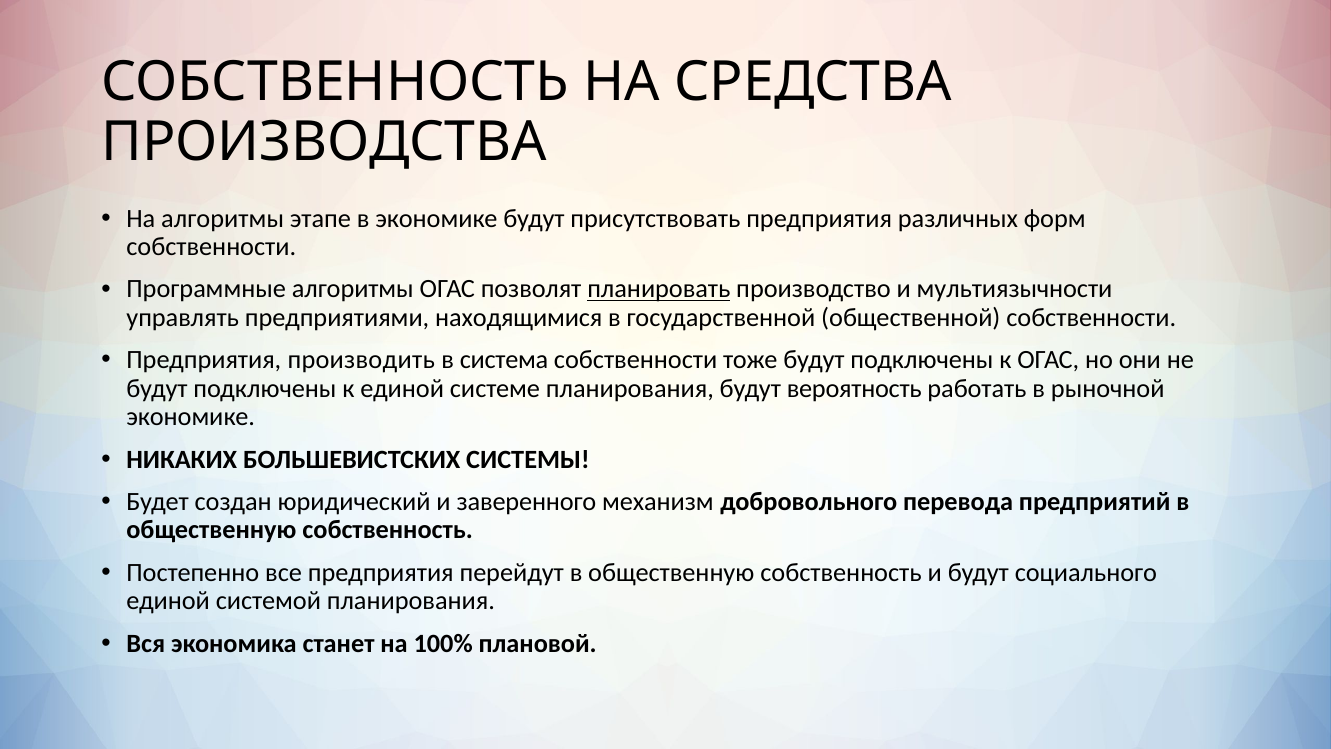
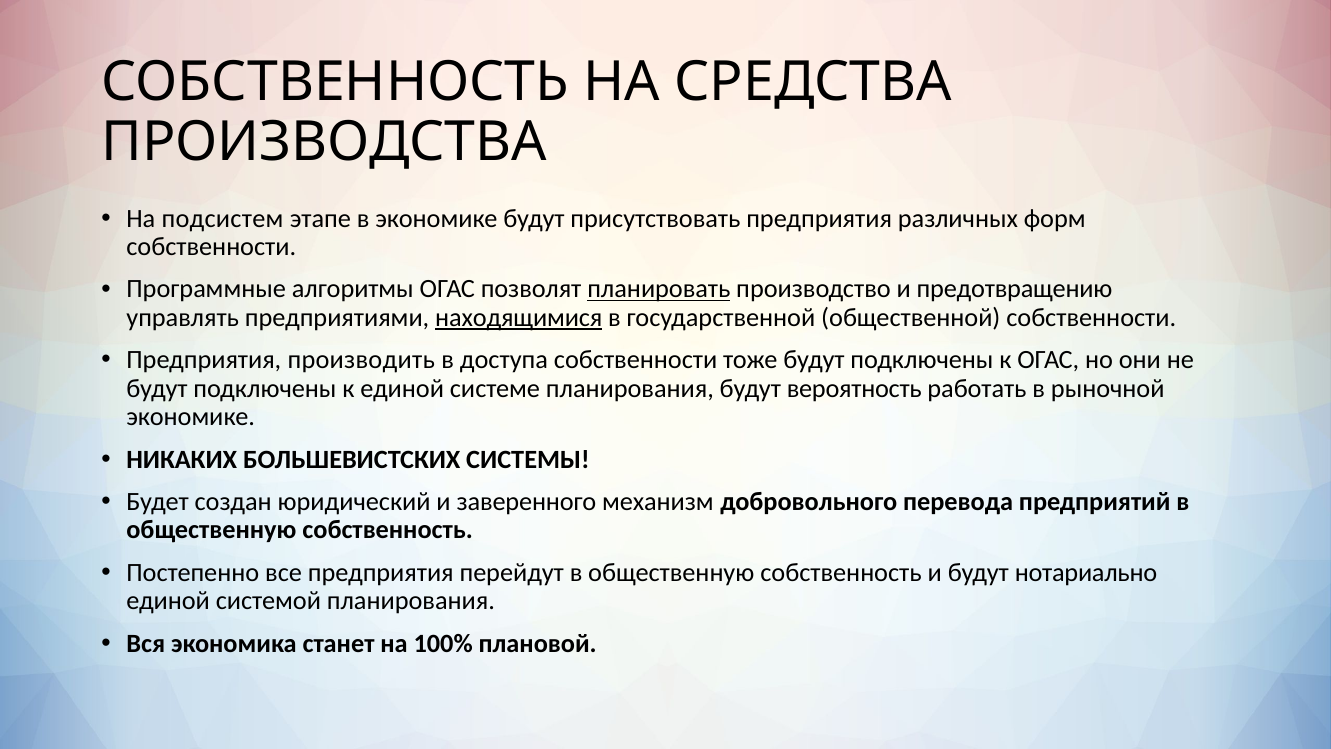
На алгоритмы: алгоритмы -> подсистем (223, 218)
мультиязычности: мультиязычности -> предотвращению (1015, 289)
находящимися underline: none -> present (519, 318)
система: система -> доступа (504, 360)
социального: социального -> нотариально (1086, 572)
